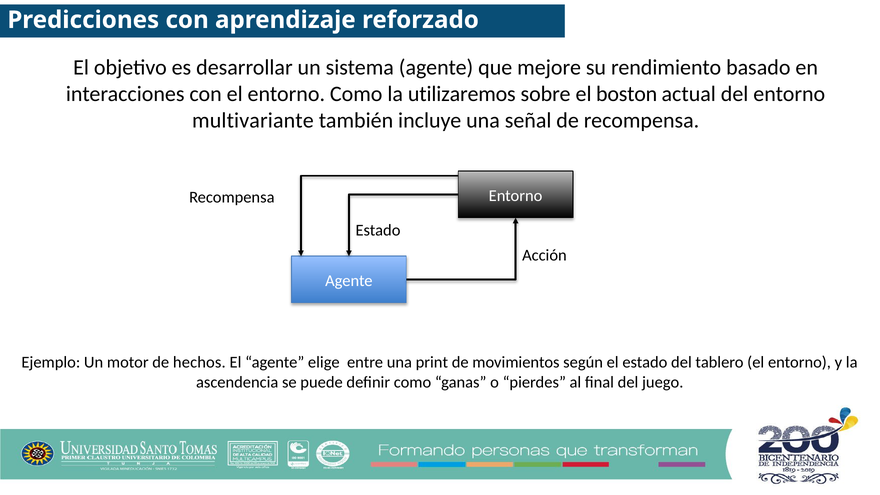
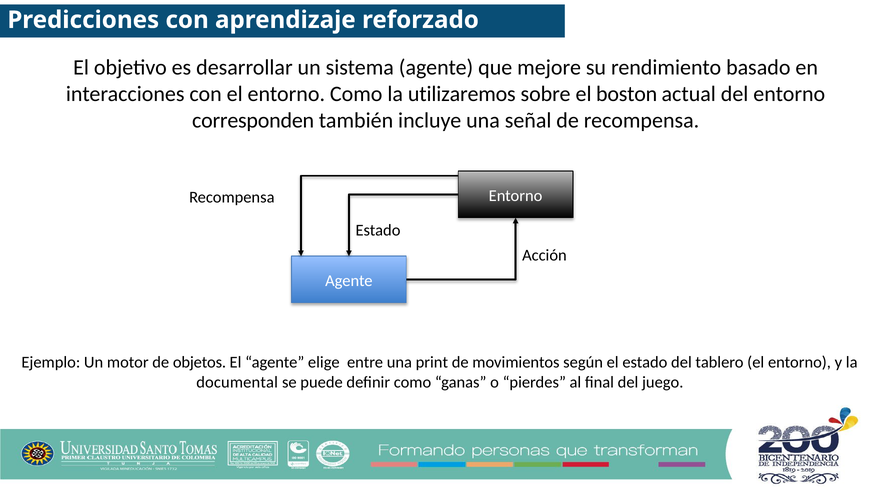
multivariante: multivariante -> corresponden (253, 120)
hechos: hechos -> objetos (200, 362)
ascendencia: ascendencia -> documental (237, 382)
